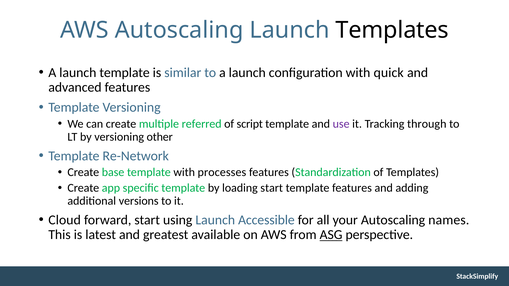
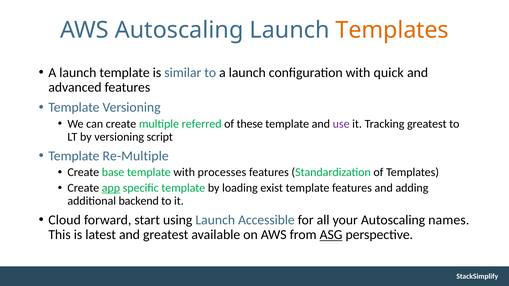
Templates colour: black -> orange (392, 30)
script: script -> these (250, 124)
Tracking through: through -> greatest (427, 124)
other: other -> script (160, 137)
Re-Network: Re-Network -> Re-Multiple (136, 156)
app underline: none -> present (111, 188)
loading start: start -> exist (272, 188)
versions: versions -> backend (139, 201)
